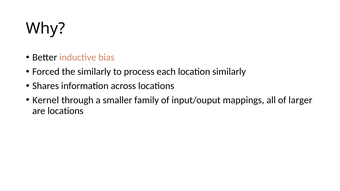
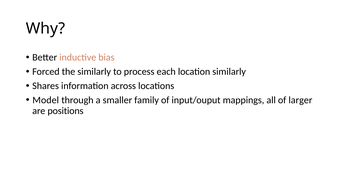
Kernel: Kernel -> Model (46, 100)
are locations: locations -> positions (66, 111)
